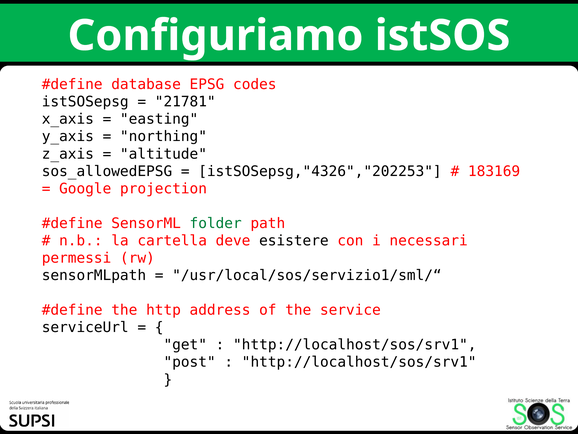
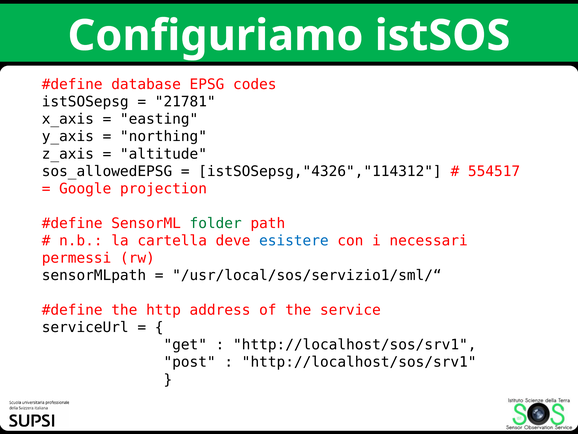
istSOSepsg,"4326","202253: istSOSepsg,"4326","202253 -> istSOSepsg,"4326","114312 (320, 171)
183169: 183169 -> 554517 (494, 171)
esistere colour: black -> blue (294, 240)
